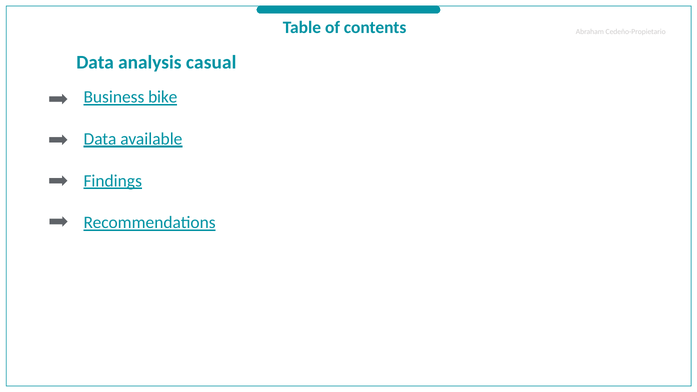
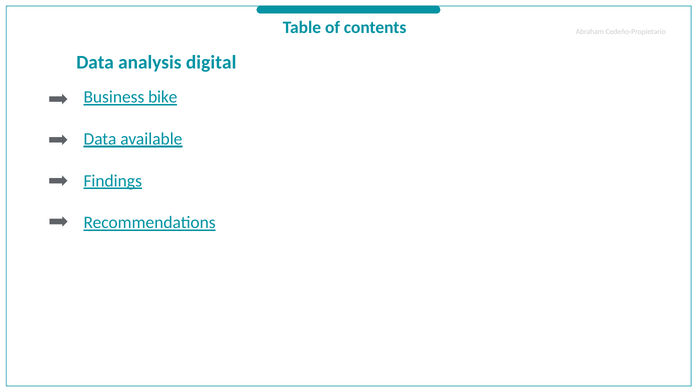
casual: casual -> digital (211, 63)
